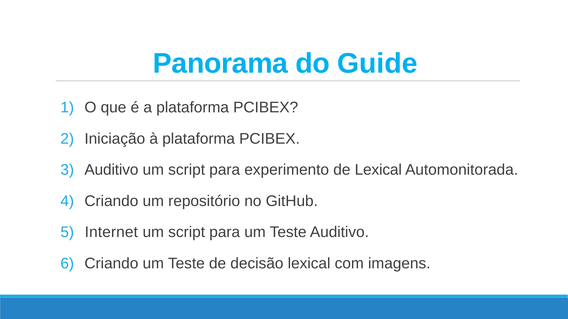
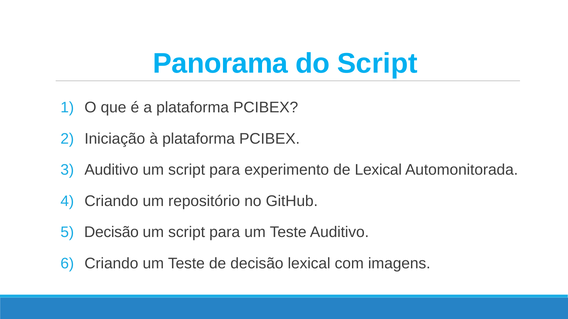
do Guide: Guide -> Script (377, 64)
Internet: Internet -> Decisão (111, 233)
